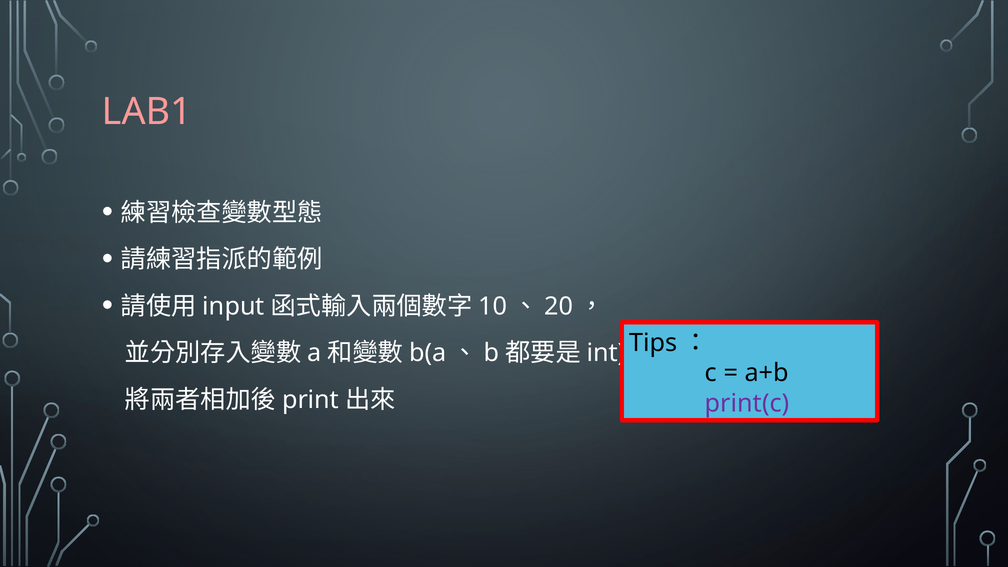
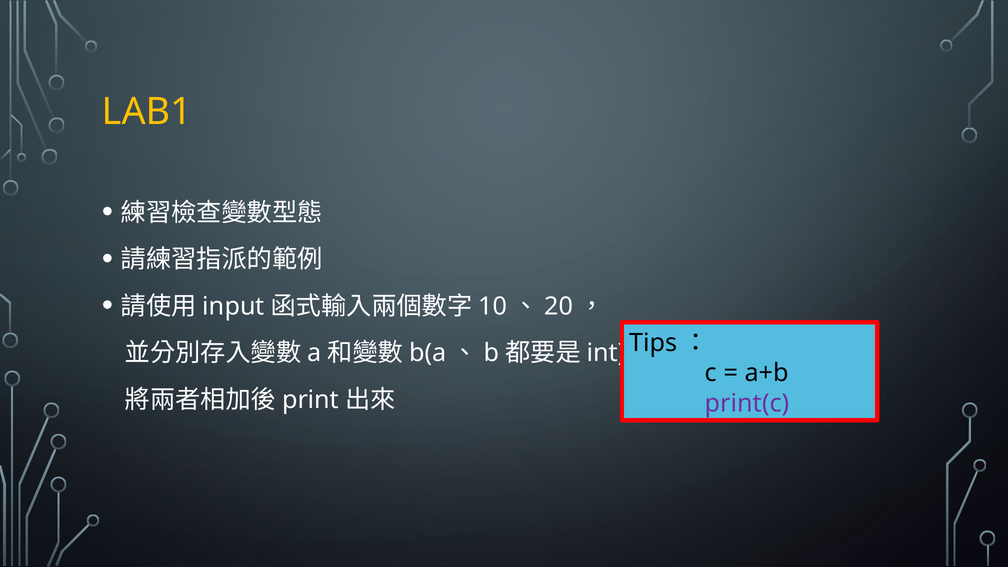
LAB1 colour: pink -> yellow (147, 112)
